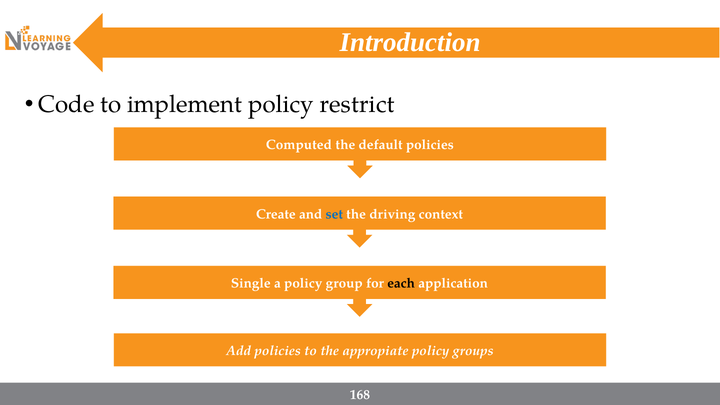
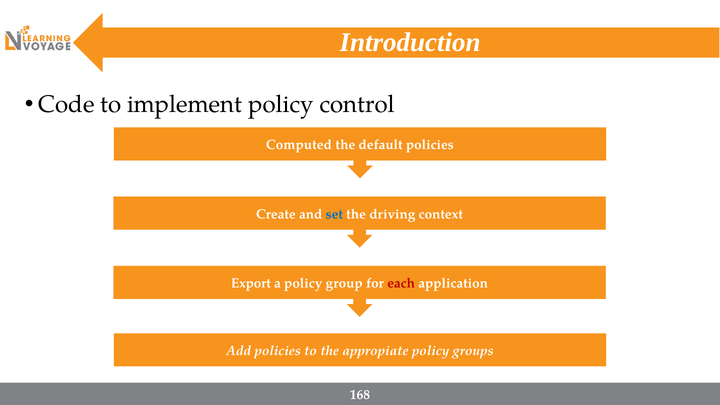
restrict: restrict -> control (357, 104)
Single: Single -> Export (251, 283)
each colour: black -> red (401, 283)
